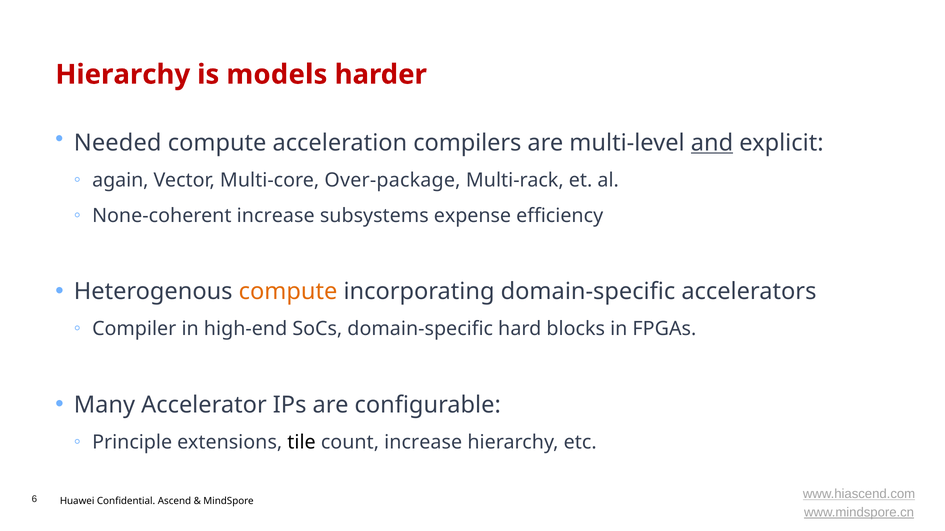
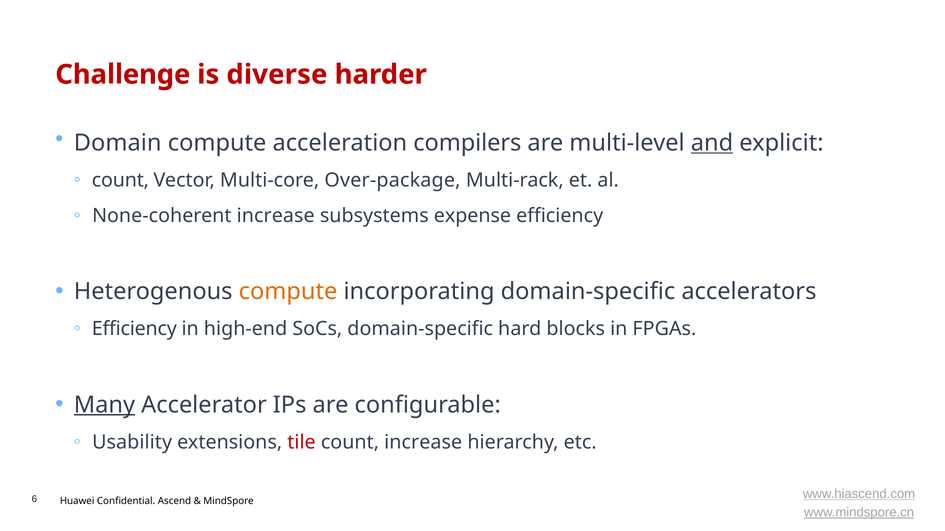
Hierarchy: Hierarchy -> Challenge (123, 75)
models: models -> diverse (277, 75)
Needed: Needed -> Domain (118, 143)
again: again -> count (120, 180)
Compiler: Compiler -> Efficiency (134, 329)
Many underline: none -> present (104, 405)
Principle: Principle -> Usability (132, 443)
tile colour: black -> red (302, 443)
